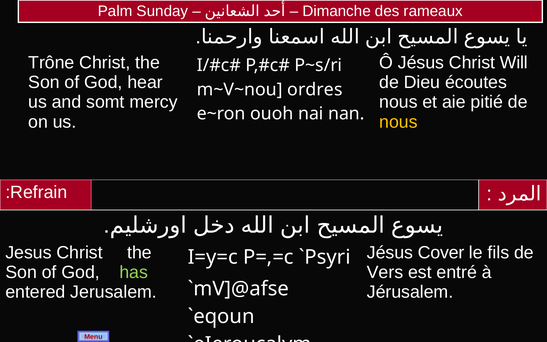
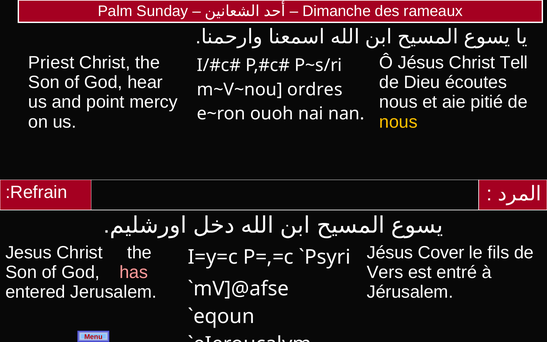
Trône: Trône -> Priest (51, 63)
Will: Will -> Tell (514, 63)
somt: somt -> point (105, 102)
has colour: light green -> pink (134, 272)
